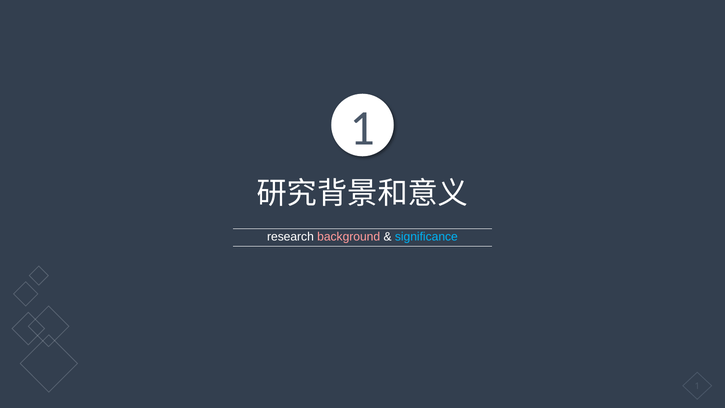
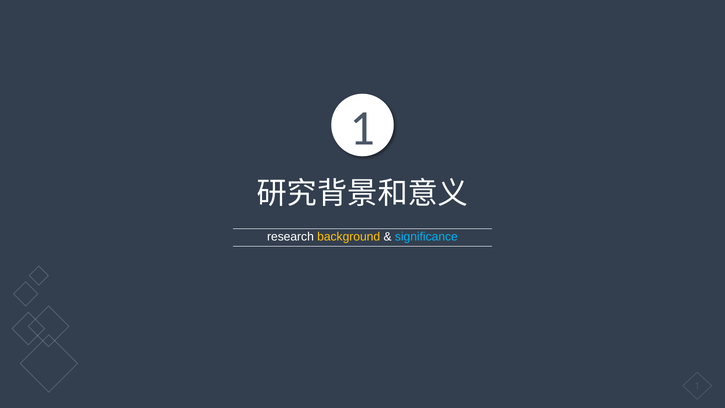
background colour: pink -> yellow (349, 237)
